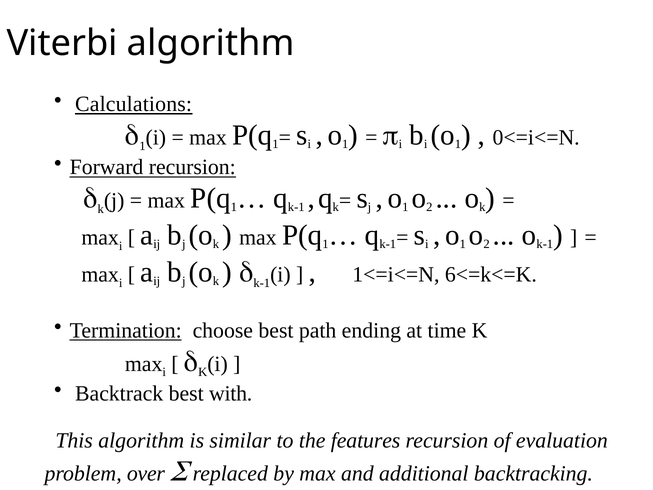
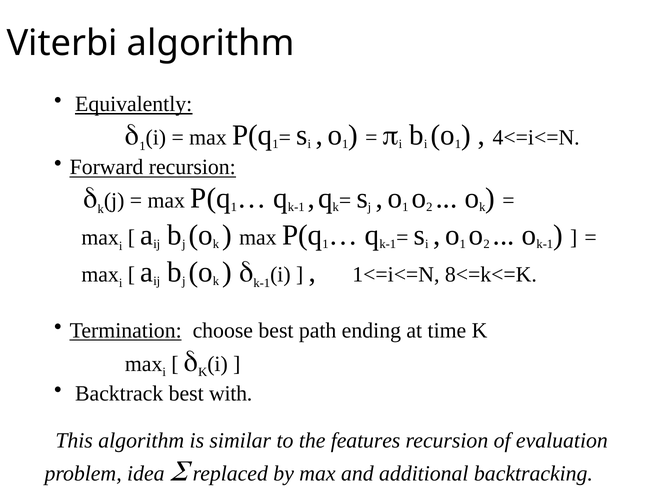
Calculations: Calculations -> Equivalently (134, 104)
0<=i<=N: 0<=i<=N -> 4<=i<=N (536, 137)
6<=k<=K: 6<=k<=K -> 8<=k<=K (491, 274)
over: over -> idea (146, 473)
